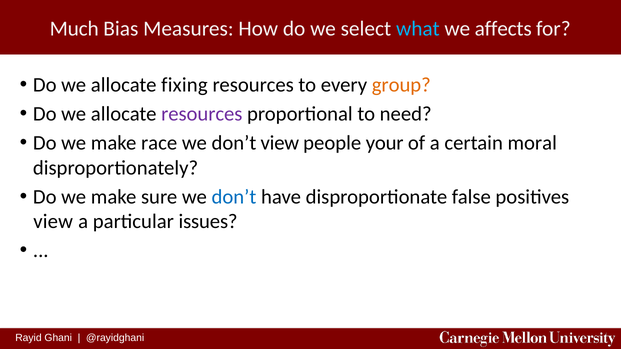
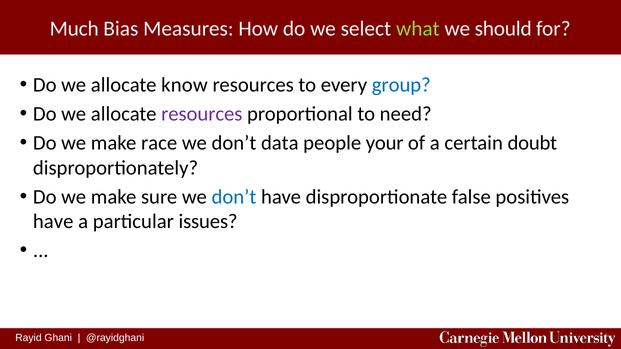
what colour: light blue -> light green (418, 29)
affects: affects -> should (503, 29)
fixing: fixing -> know (184, 85)
group colour: orange -> blue (401, 85)
don’t view: view -> data (280, 143)
moral: moral -> doubt (532, 143)
view: view -> have (53, 222)
